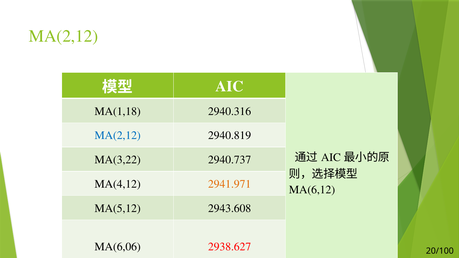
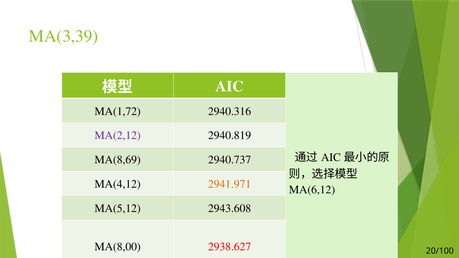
MA(2,12: MA(2,12 -> MA(3,39 (64, 36)
MA(1,18: MA(1,18 -> MA(1,72 (118, 111)
MA(2,12 colour: blue -> purple (118, 136)
MA(3,22: MA(3,22 -> MA(8,69 (118, 160)
MA(6,06: MA(6,06 -> MA(8,00 (118, 247)
